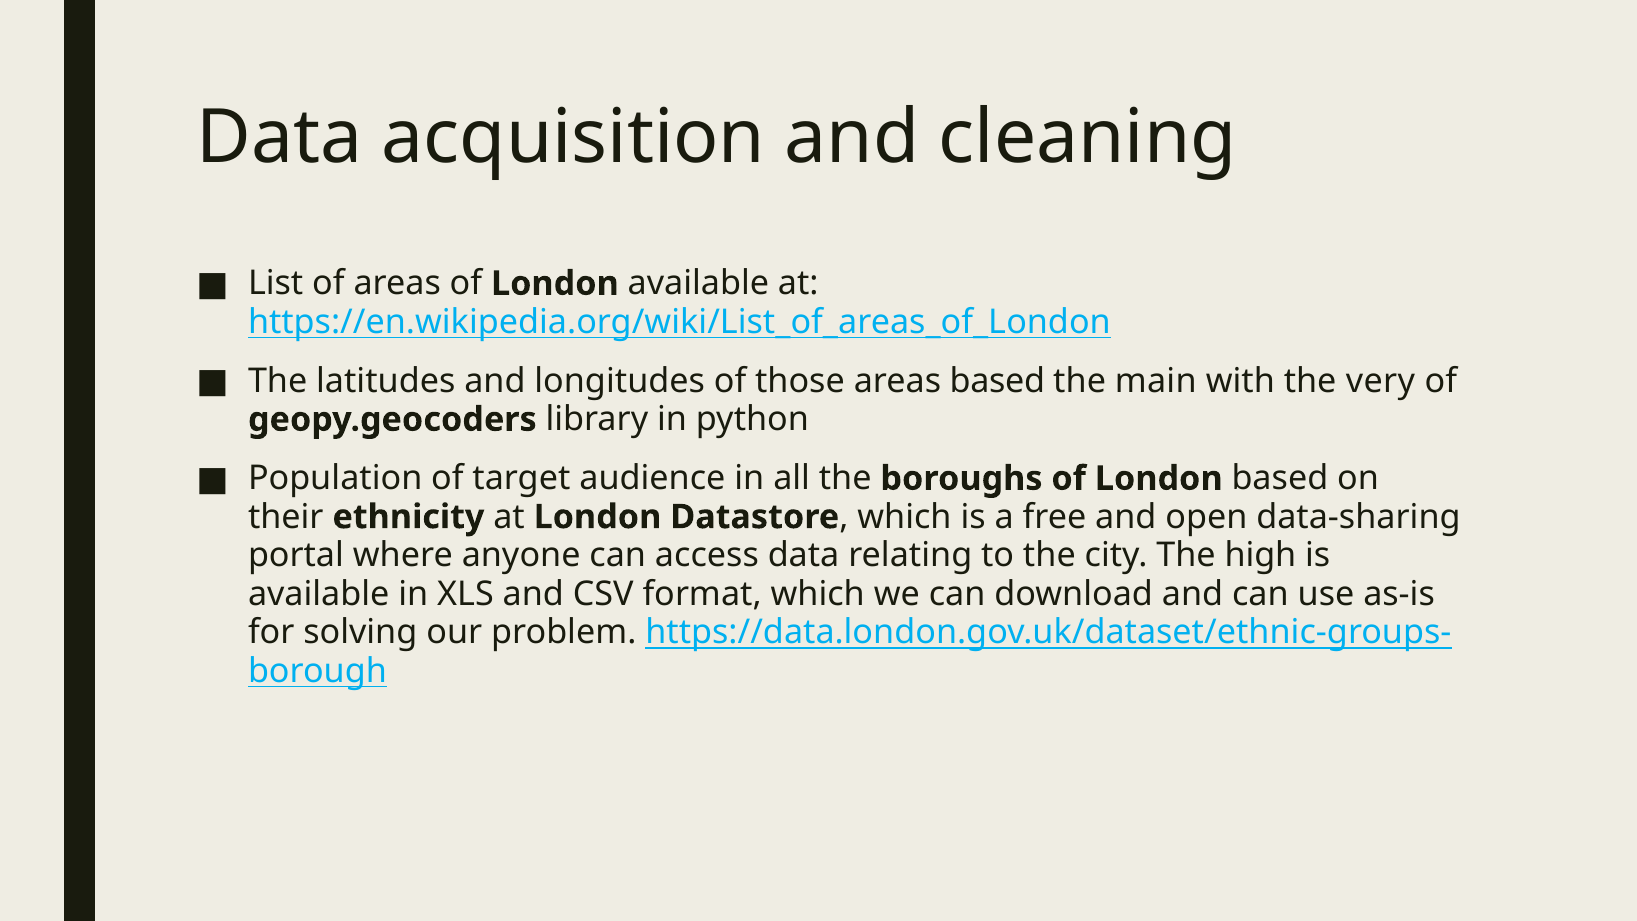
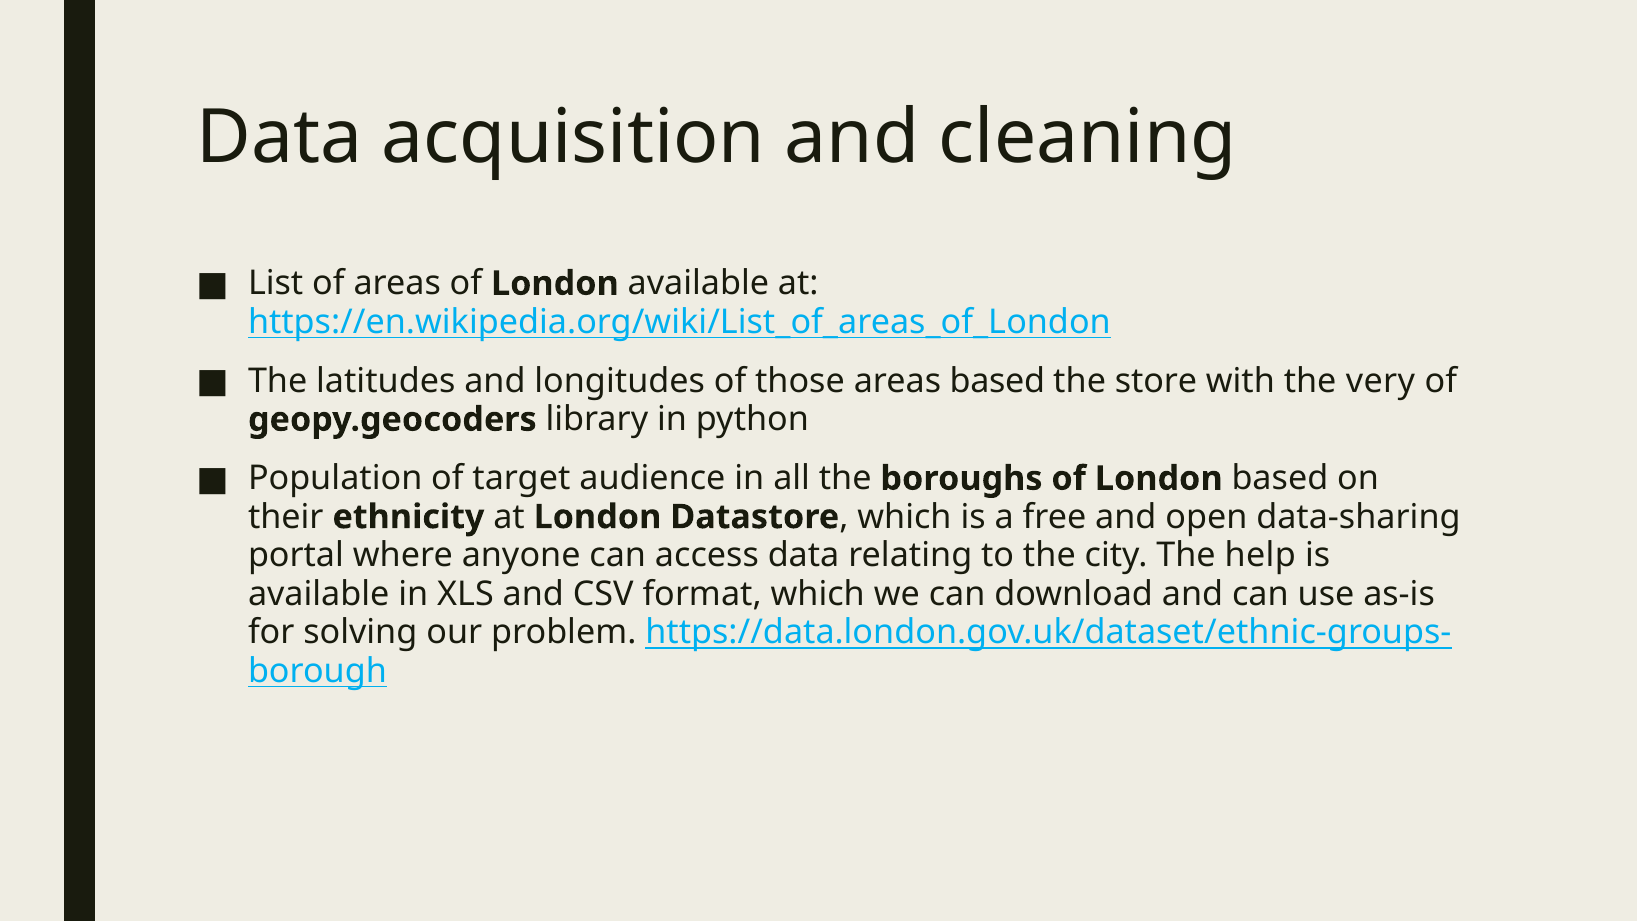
main: main -> store (1156, 381)
high: high -> help (1260, 555)
